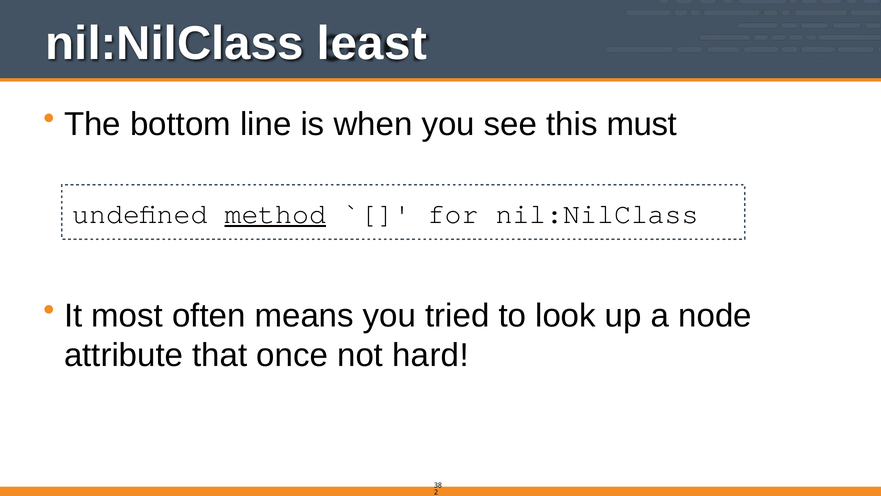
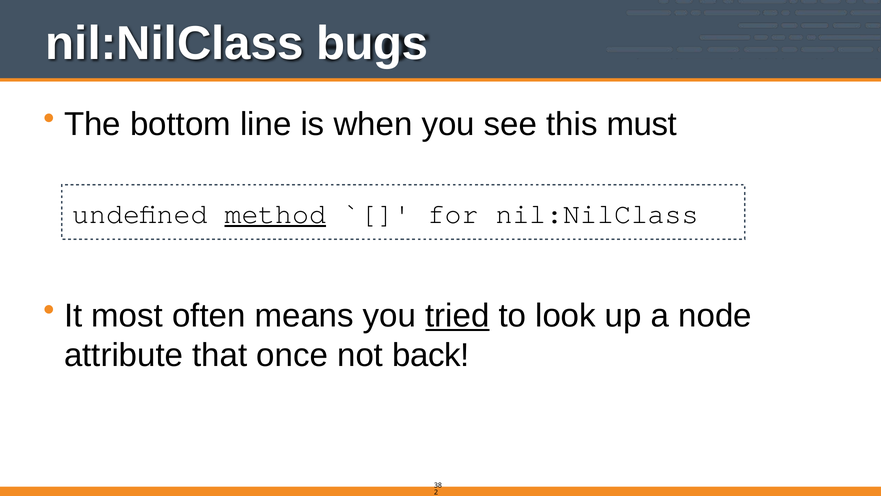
least: least -> bugs (372, 44)
tried underline: none -> present (457, 316)
hard: hard -> back (431, 355)
